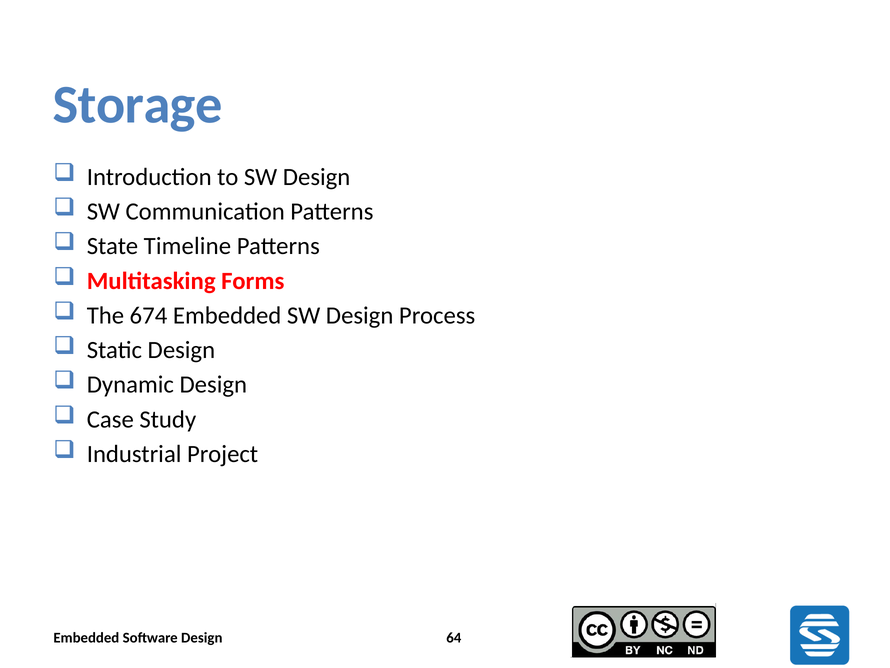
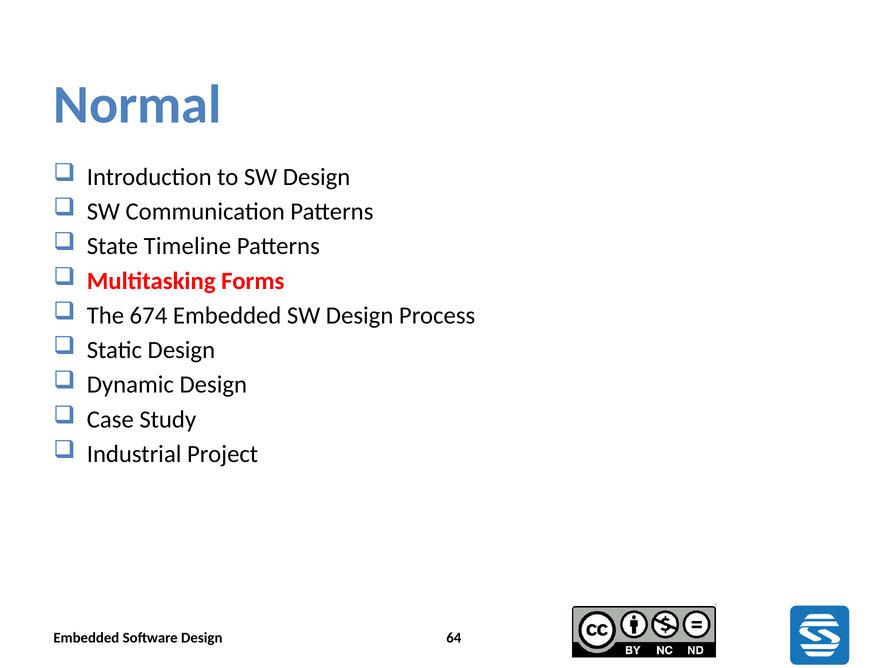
Storage: Storage -> Normal (137, 105)
